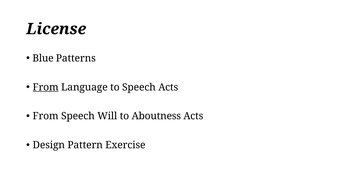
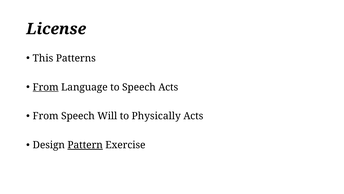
Blue: Blue -> This (43, 58)
Aboutness: Aboutness -> Physically (156, 116)
Pattern underline: none -> present (85, 145)
